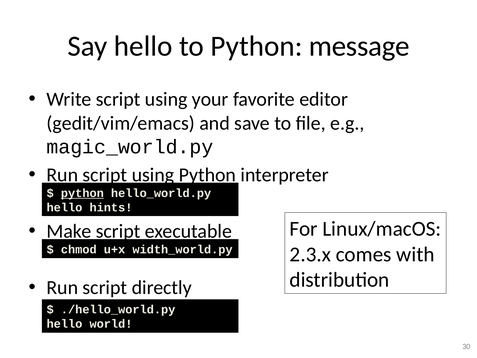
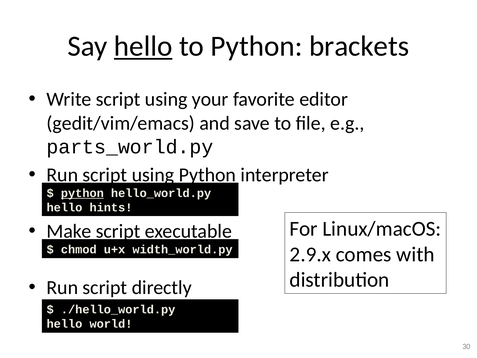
hello underline: none -> present (143, 46)
message: message -> brackets (359, 46)
magic_world.py: magic_world.py -> parts_world.py (130, 147)
2.3.x: 2.3.x -> 2.9.x (310, 254)
